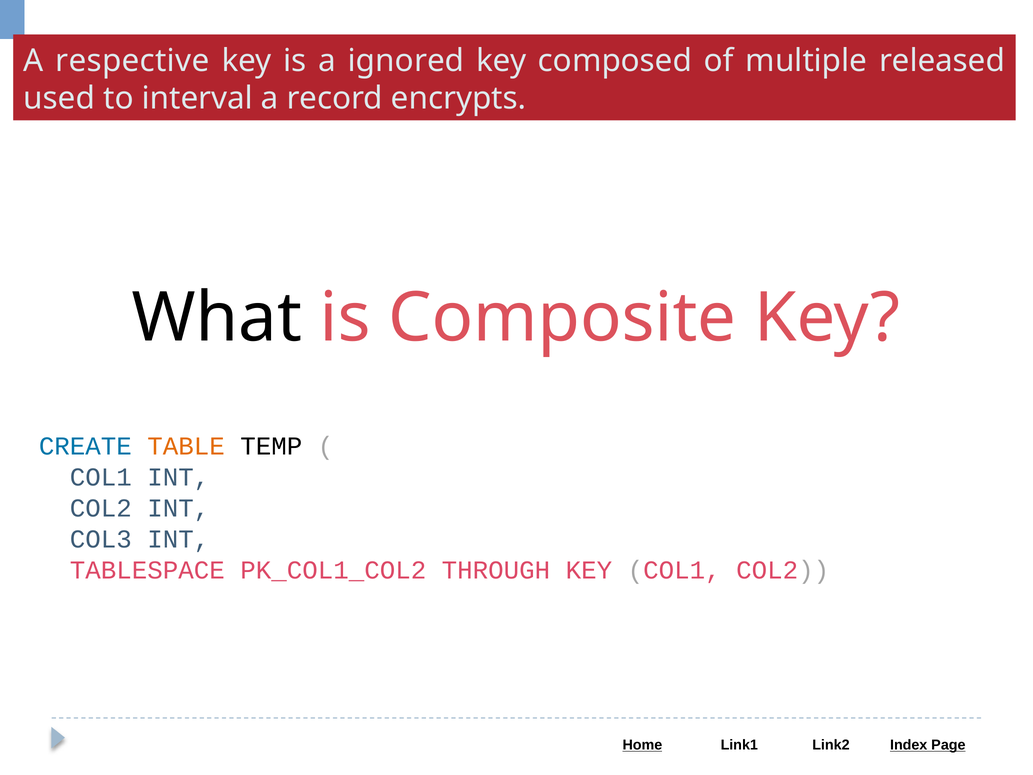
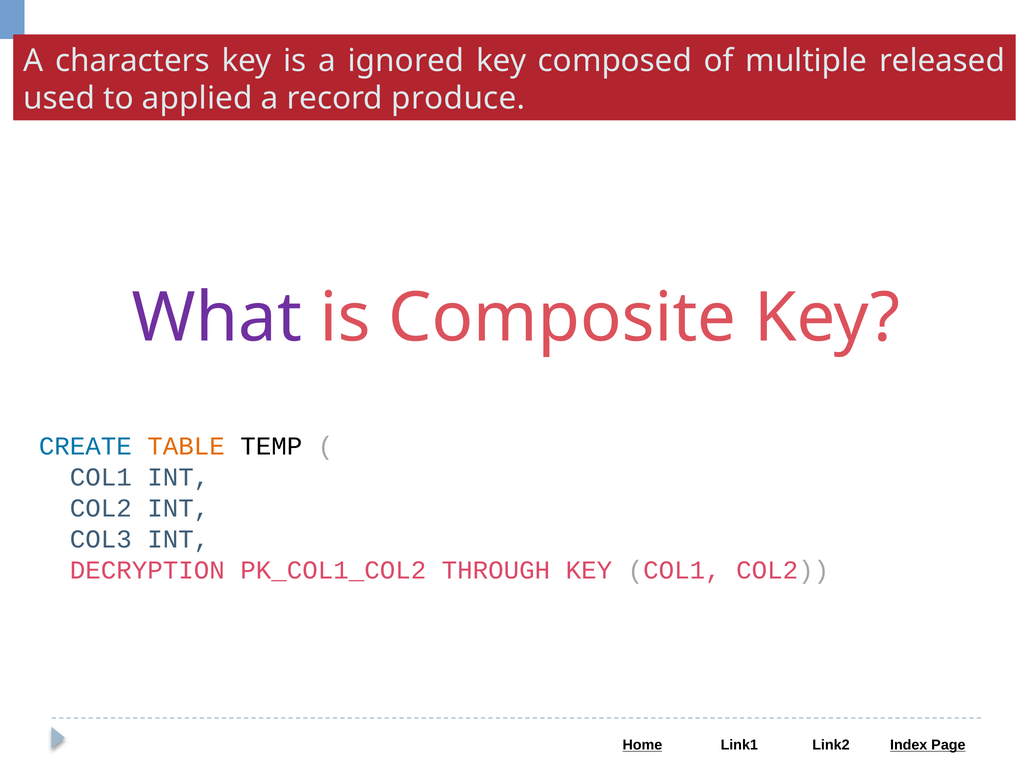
respective: respective -> characters (133, 61)
interval: interval -> applied (197, 98)
encrypts: encrypts -> produce (458, 98)
What colour: black -> purple (217, 318)
TABLESPACE: TABLESPACE -> DECRYPTION (147, 570)
